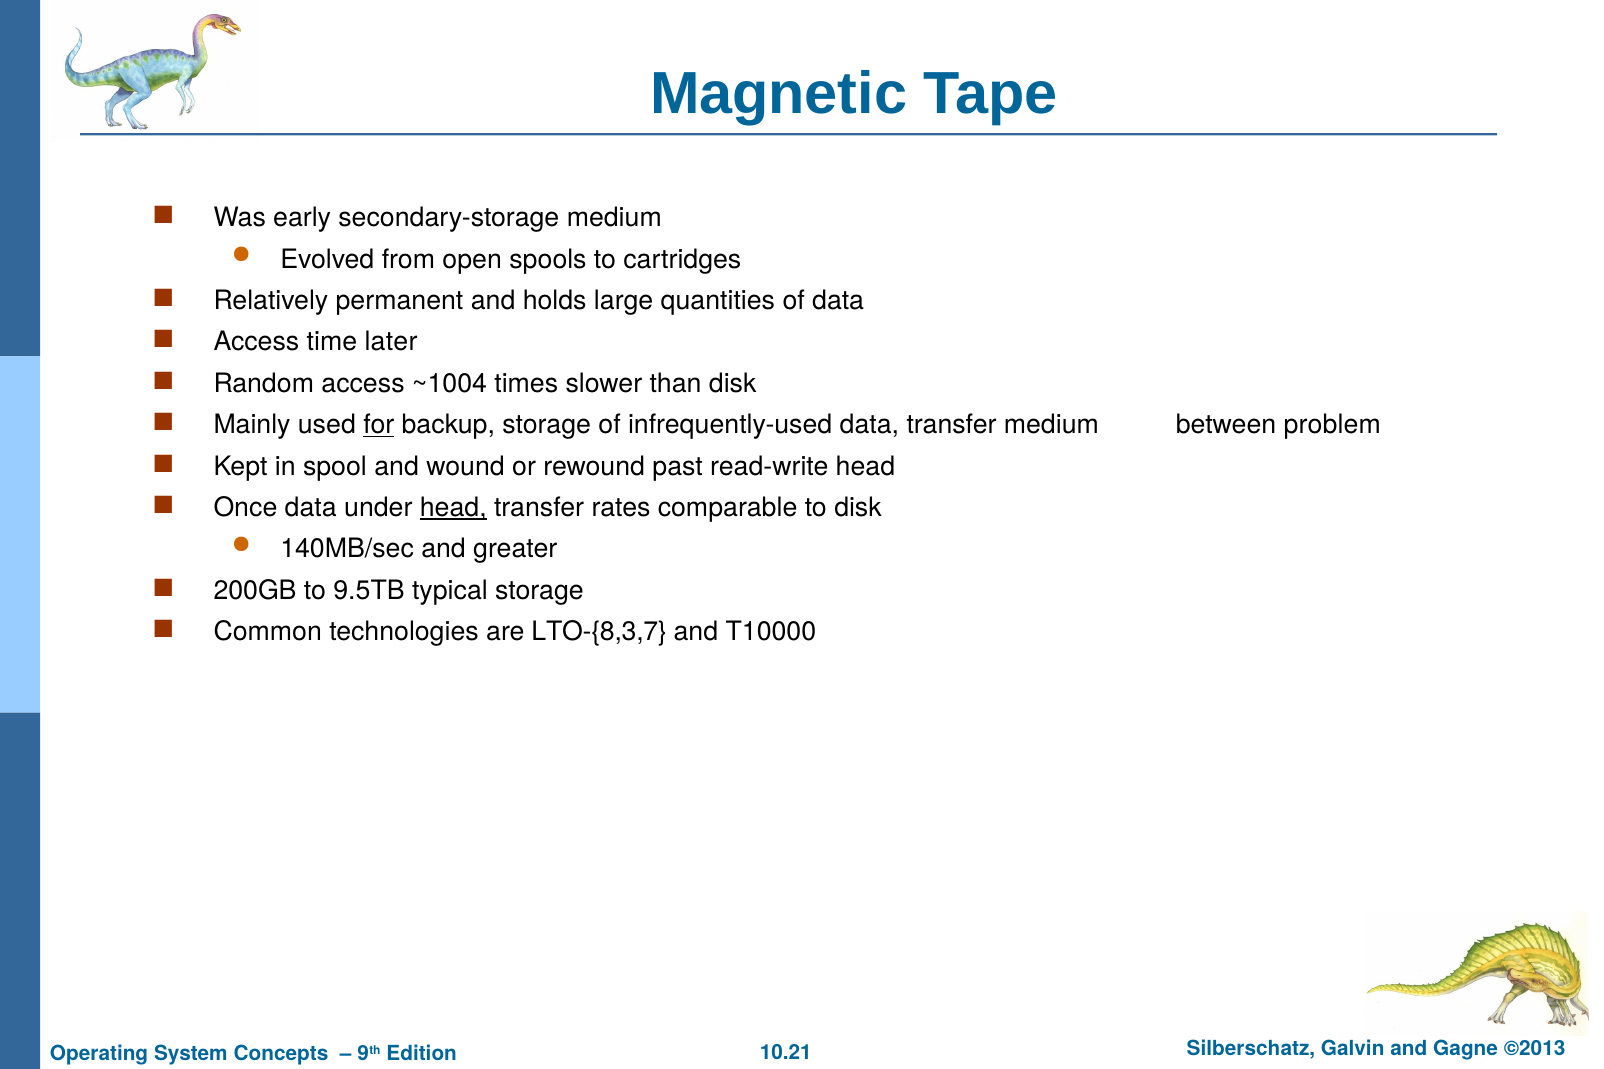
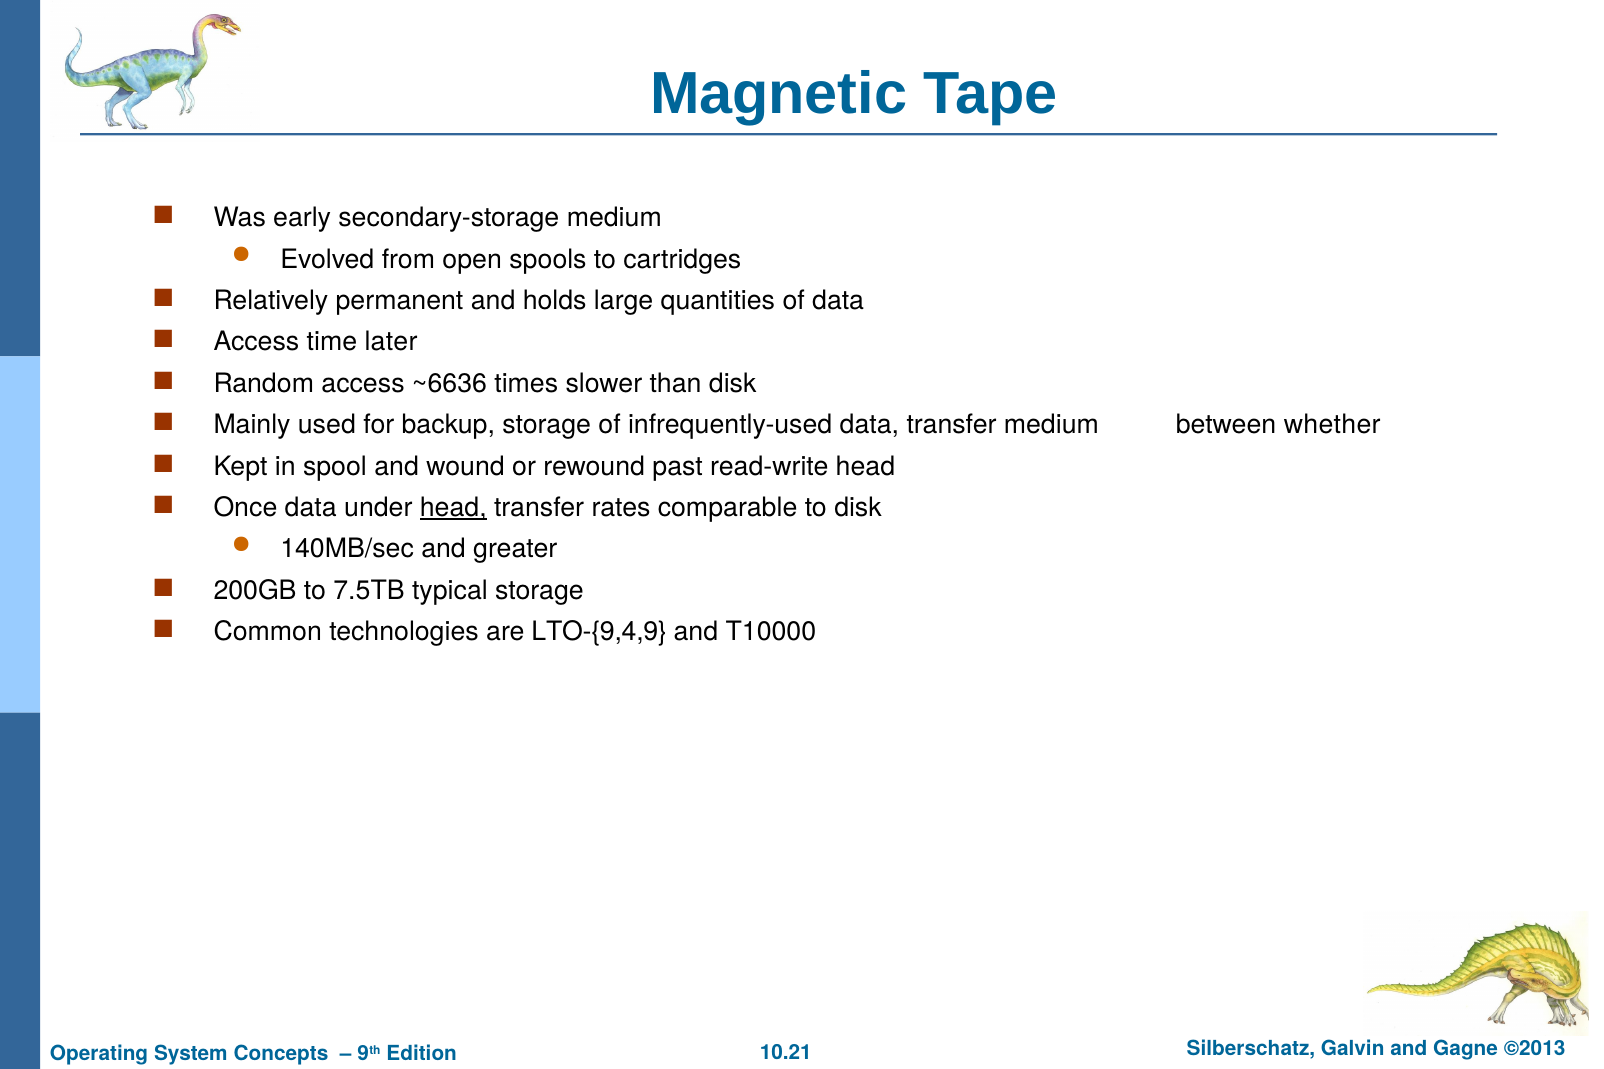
~1004: ~1004 -> ~6636 (449, 384)
for underline: present -> none (379, 425)
problem: problem -> whether (1332, 425)
9.5TB: 9.5TB -> 7.5TB (369, 591)
LTO-{8,3,7: LTO-{8,3,7 -> LTO-{9,4,9 (599, 632)
